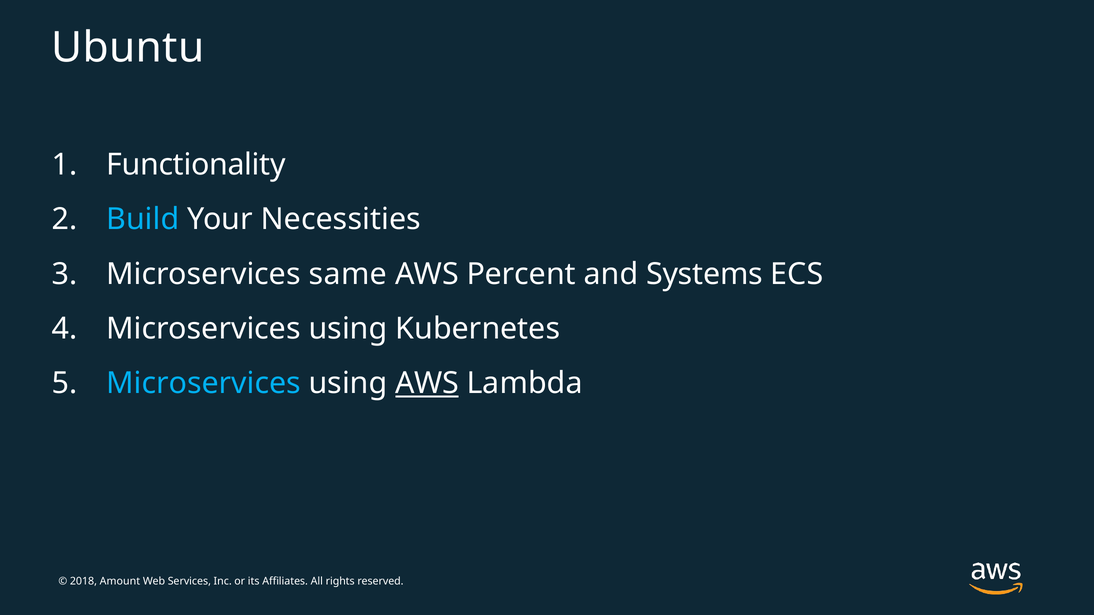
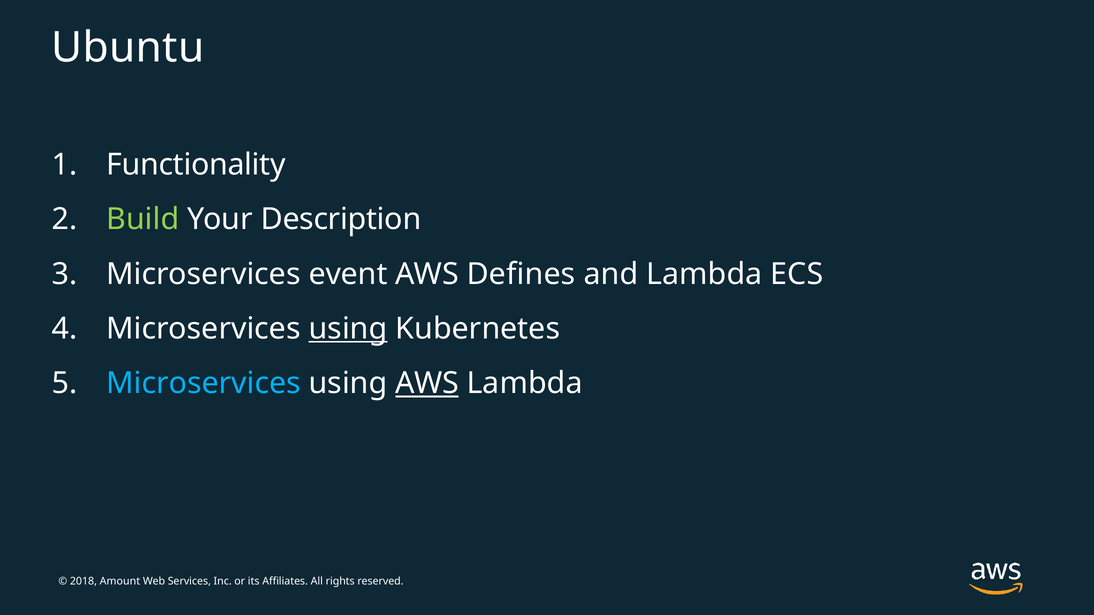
Build colour: light blue -> light green (143, 220)
Necessities: Necessities -> Description (341, 220)
same: same -> event (348, 274)
Percent: Percent -> Defines (521, 274)
and Systems: Systems -> Lambda (704, 274)
using underline: none -> present (348, 329)
